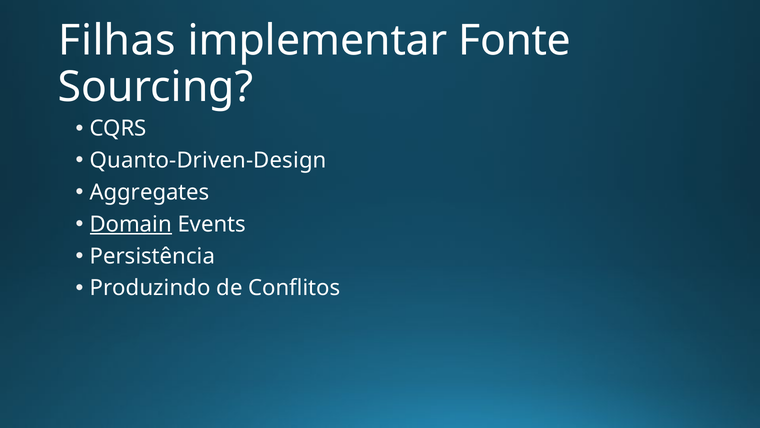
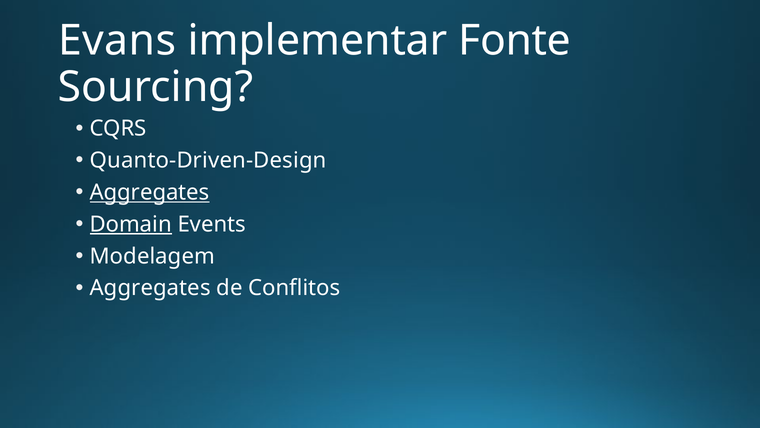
Filhas: Filhas -> Evans (117, 41)
Aggregates underline: none -> present (150, 192)
Persistência: Persistência -> Modelagem (152, 256)
Produzindo: Produzindo -> Aggregates (150, 288)
